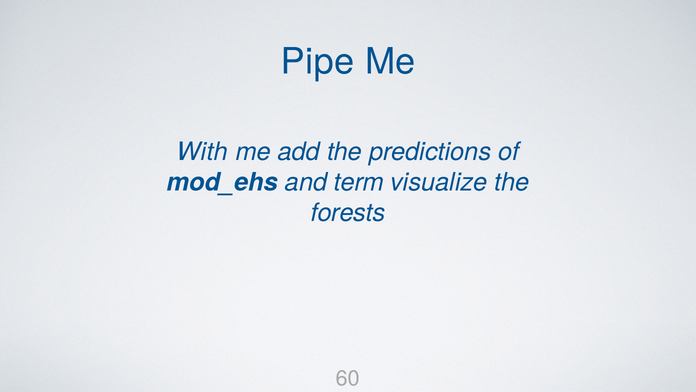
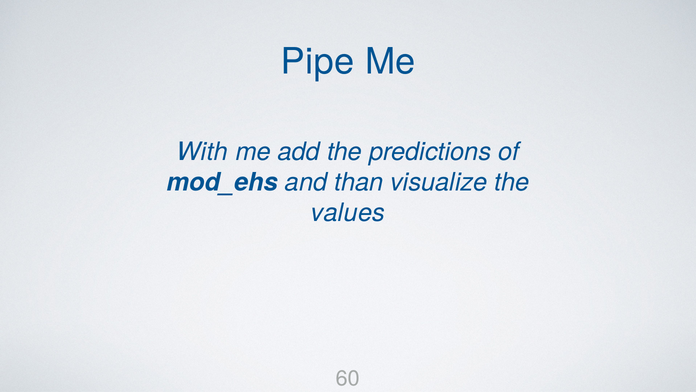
term: term -> than (359, 182)
forests: forests -> values (348, 212)
